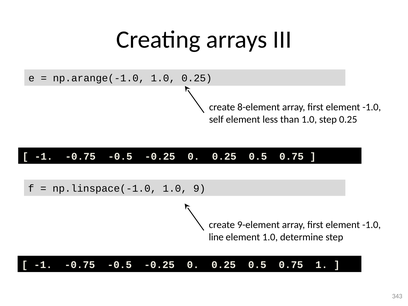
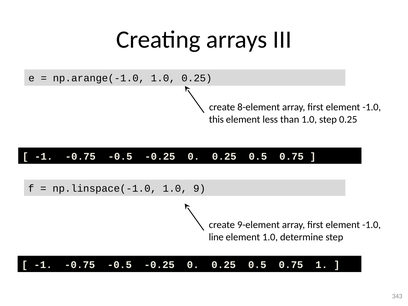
self: self -> this (216, 119)
